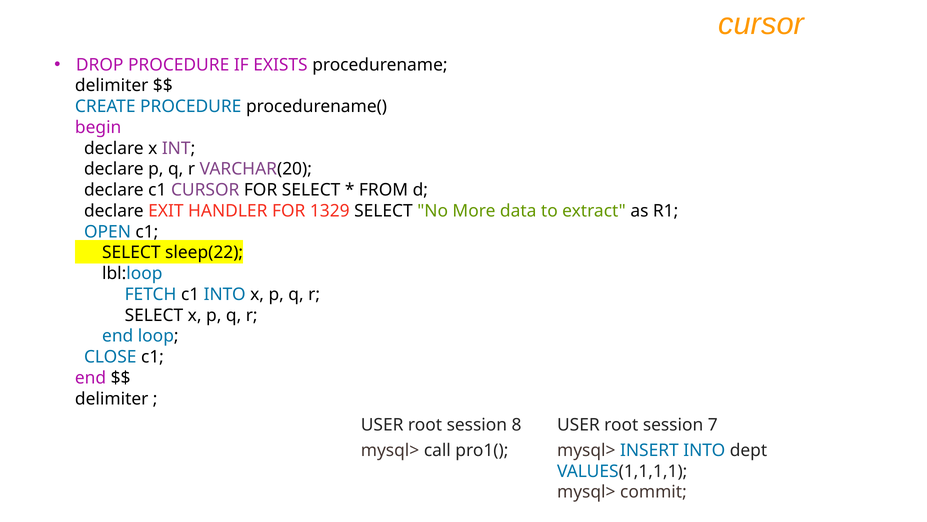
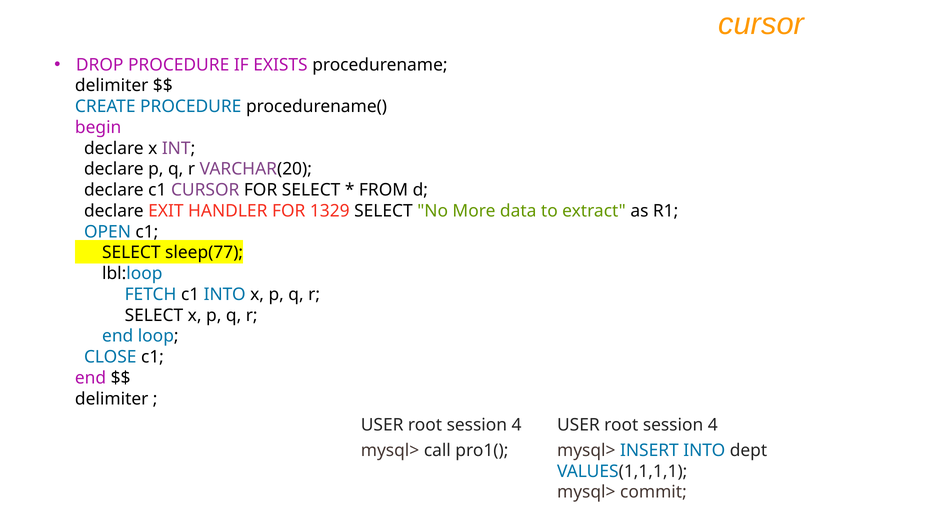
sleep(22: sleep(22 -> sleep(77 (204, 252)
8: 8 -> 4 (517, 425)
7: 7 -> 4 (713, 425)
